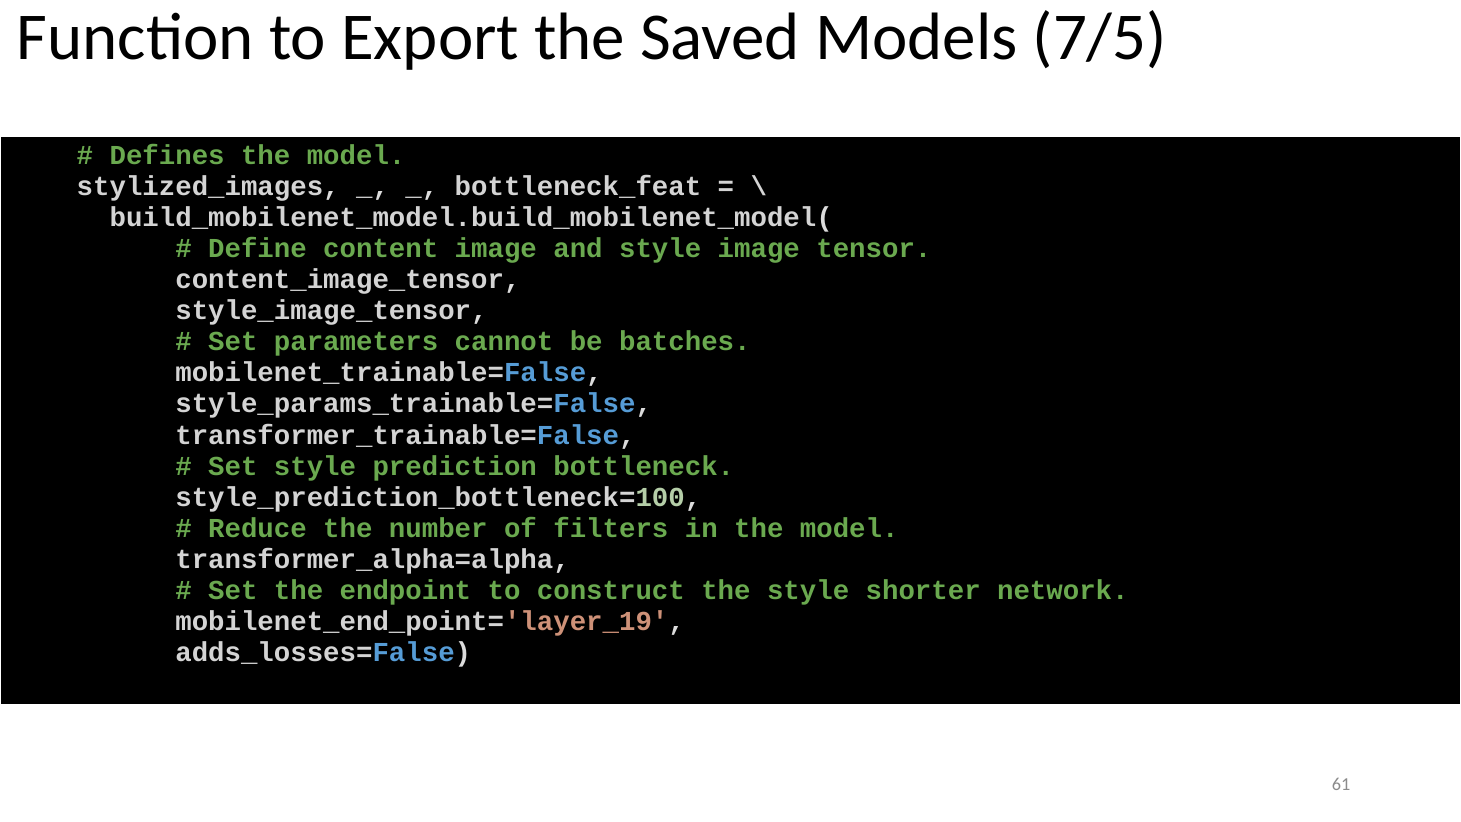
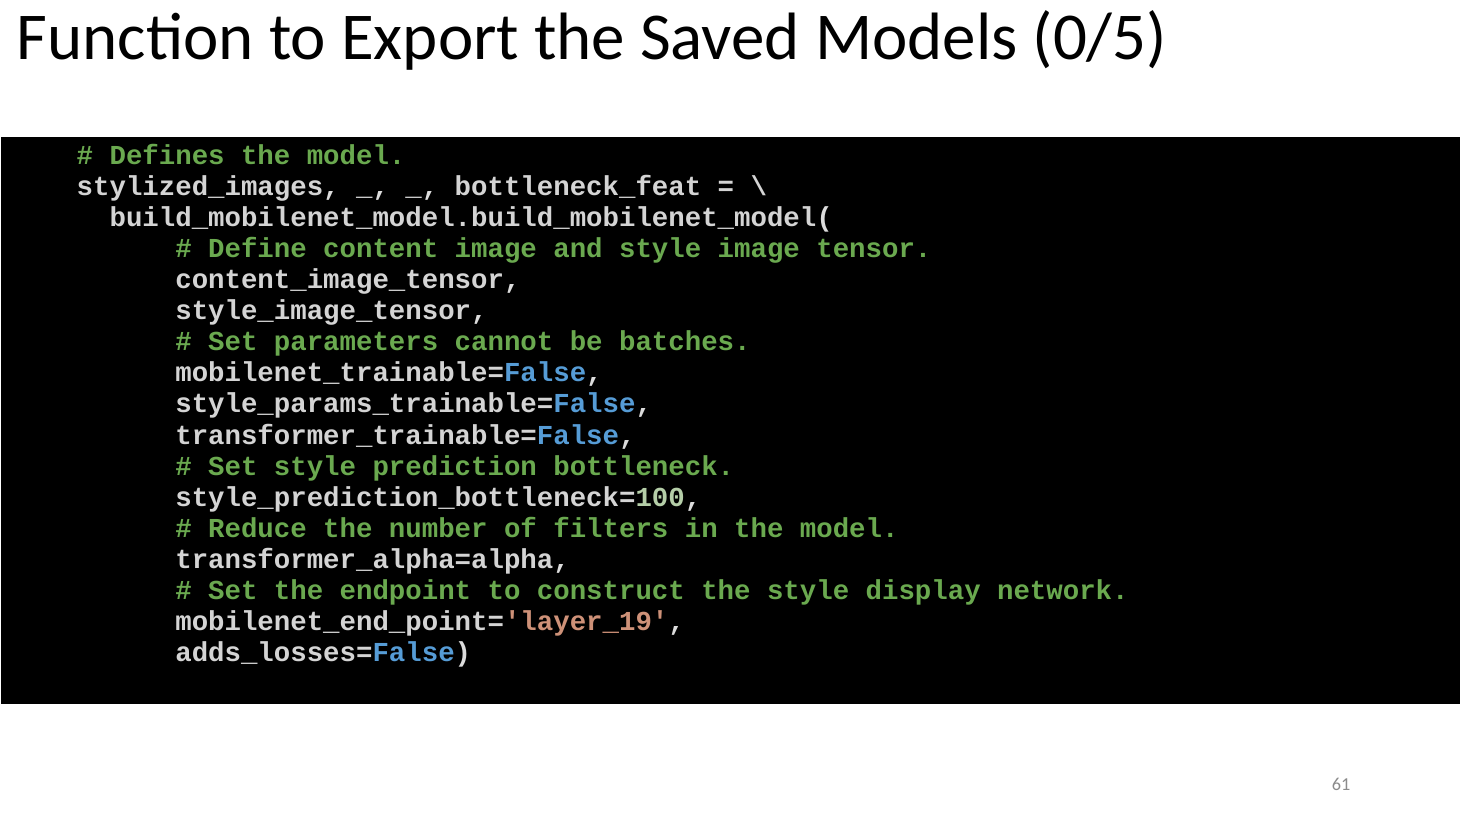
7/5: 7/5 -> 0/5 (1100, 38)
shorter: shorter -> display (923, 590)
